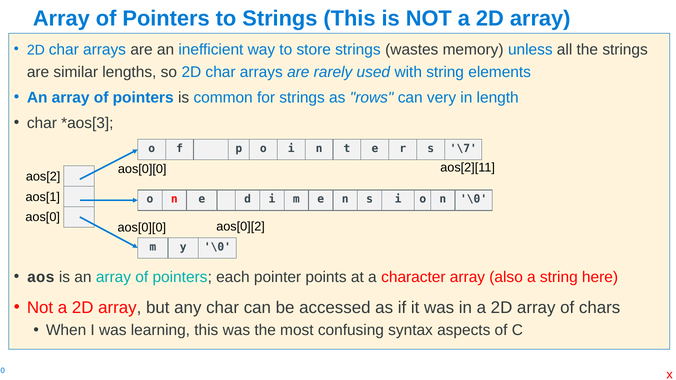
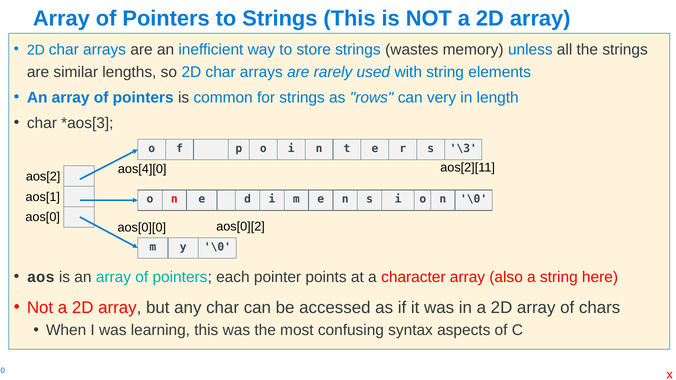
\7: \7 -> \3 (463, 149)
aos[0][0: aos[0][0 -> aos[4][0 (142, 169)
